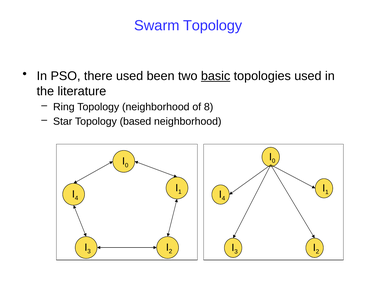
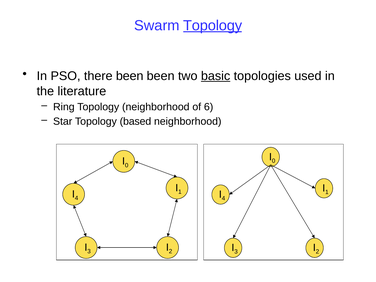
Topology underline: none -> present (213, 25)
there used: used -> been (130, 76)
8: 8 -> 6 (209, 107)
